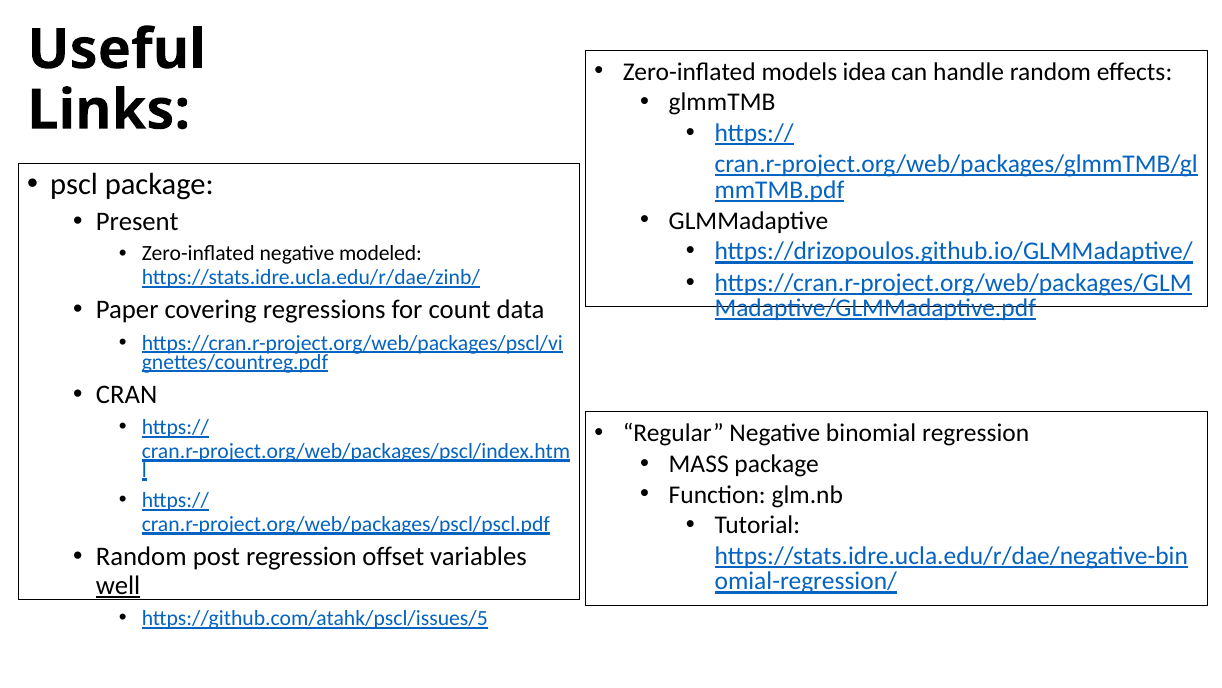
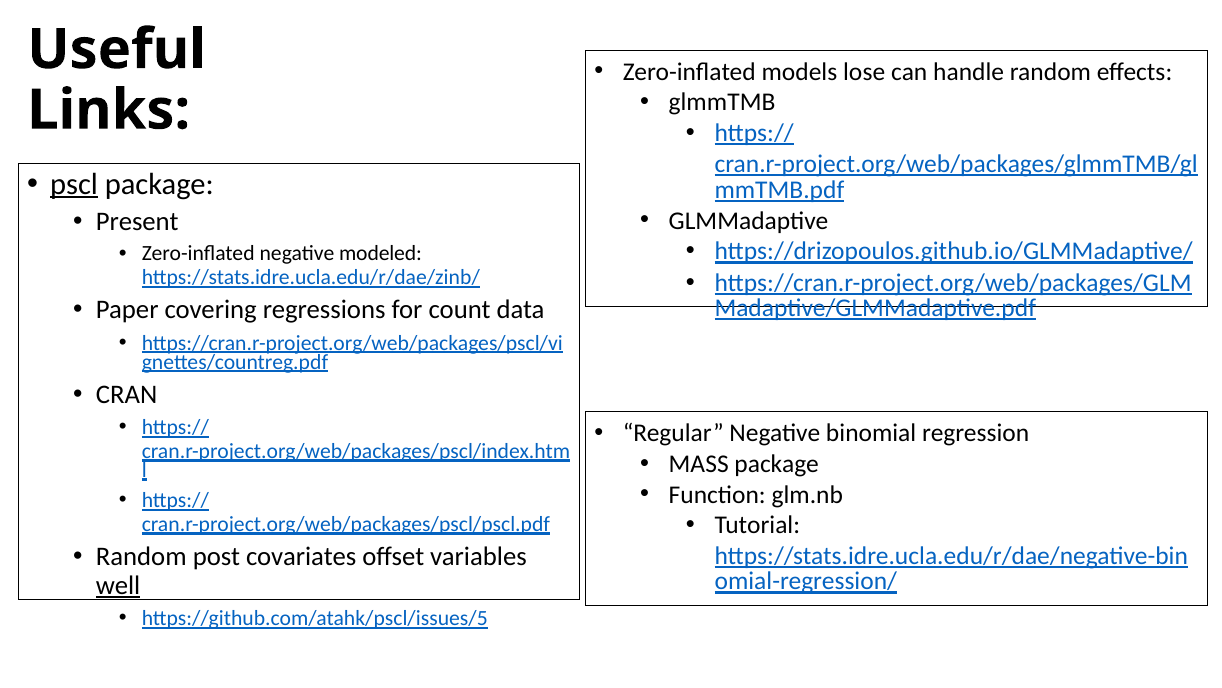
idea: idea -> lose (864, 72)
pscl underline: none -> present (74, 184)
post regression: regression -> covariates (301, 556)
